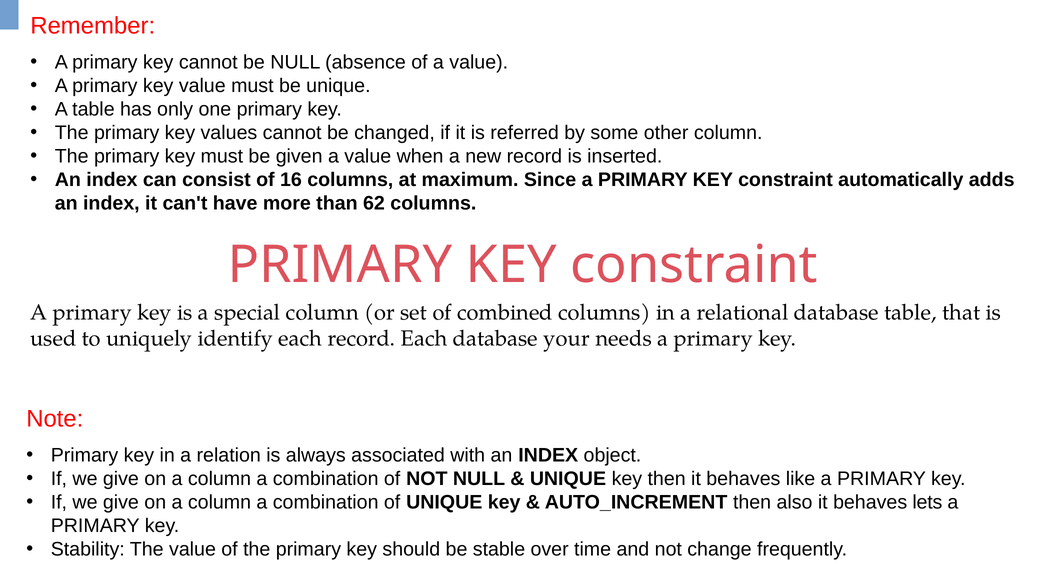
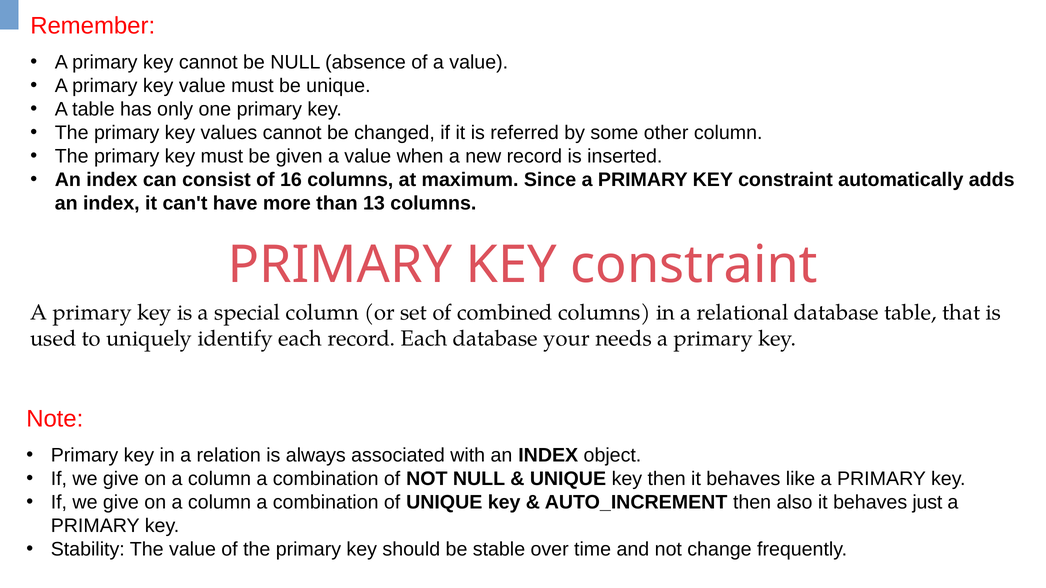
62: 62 -> 13 (374, 204)
lets: lets -> just (927, 502)
